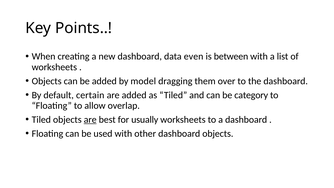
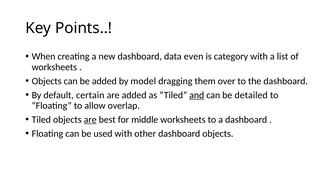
between: between -> category (231, 56)
and underline: none -> present (197, 95)
category: category -> detailed (251, 95)
usually: usually -> middle (145, 120)
